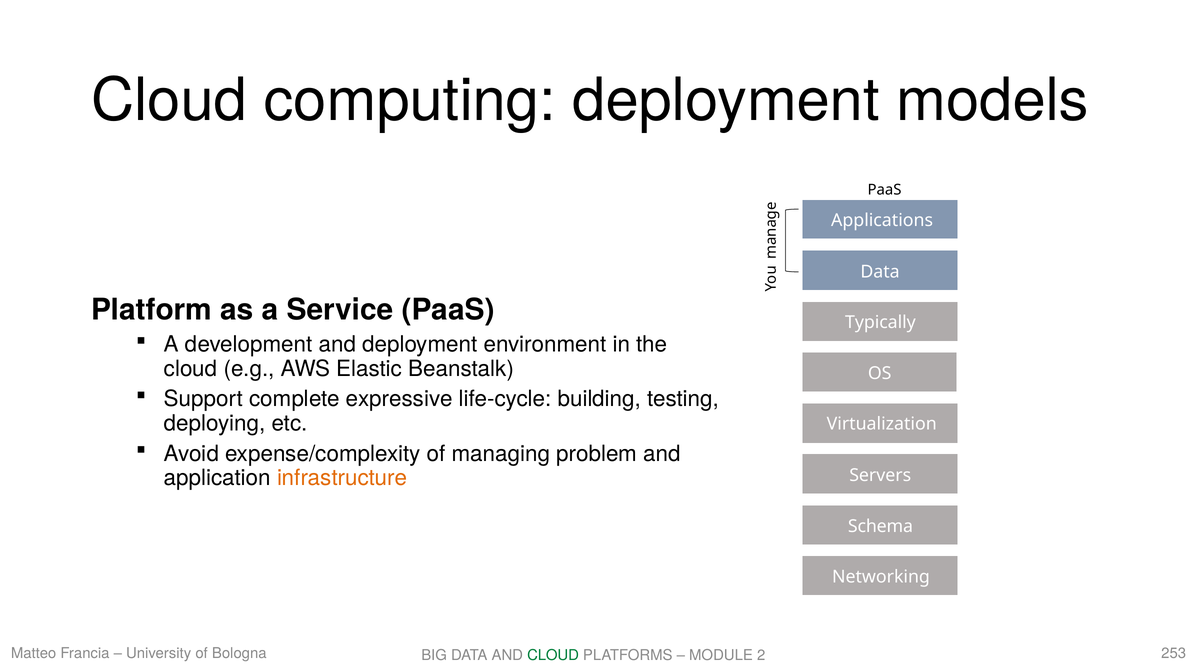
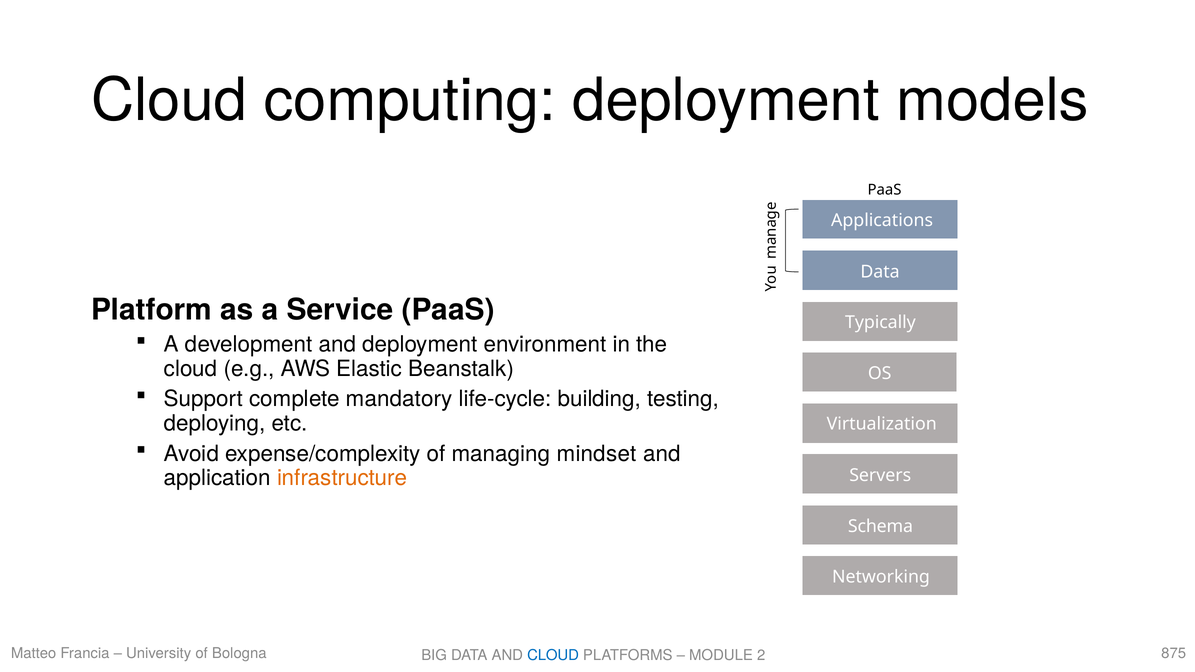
expressive: expressive -> mandatory (399, 399)
problem: problem -> mindset (597, 454)
253: 253 -> 875 (1174, 654)
CLOUD colour: green -> blue (553, 655)
